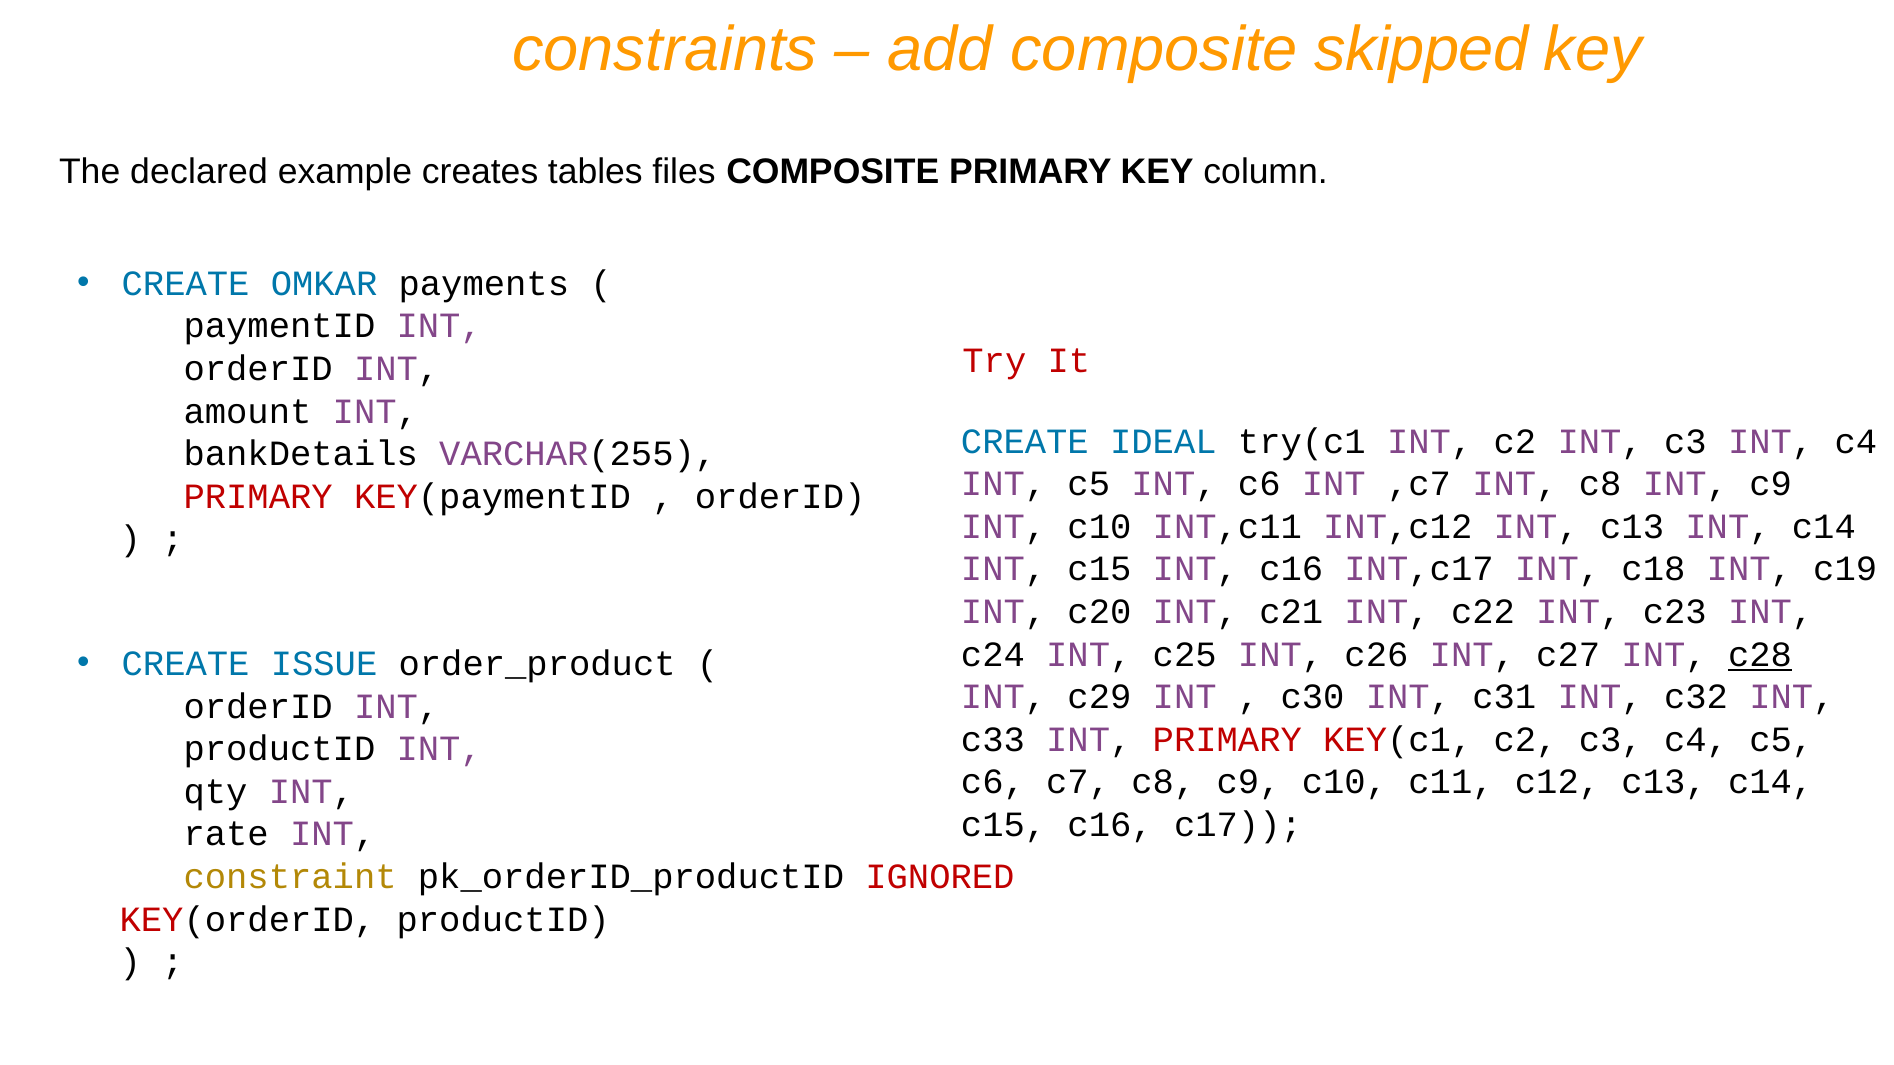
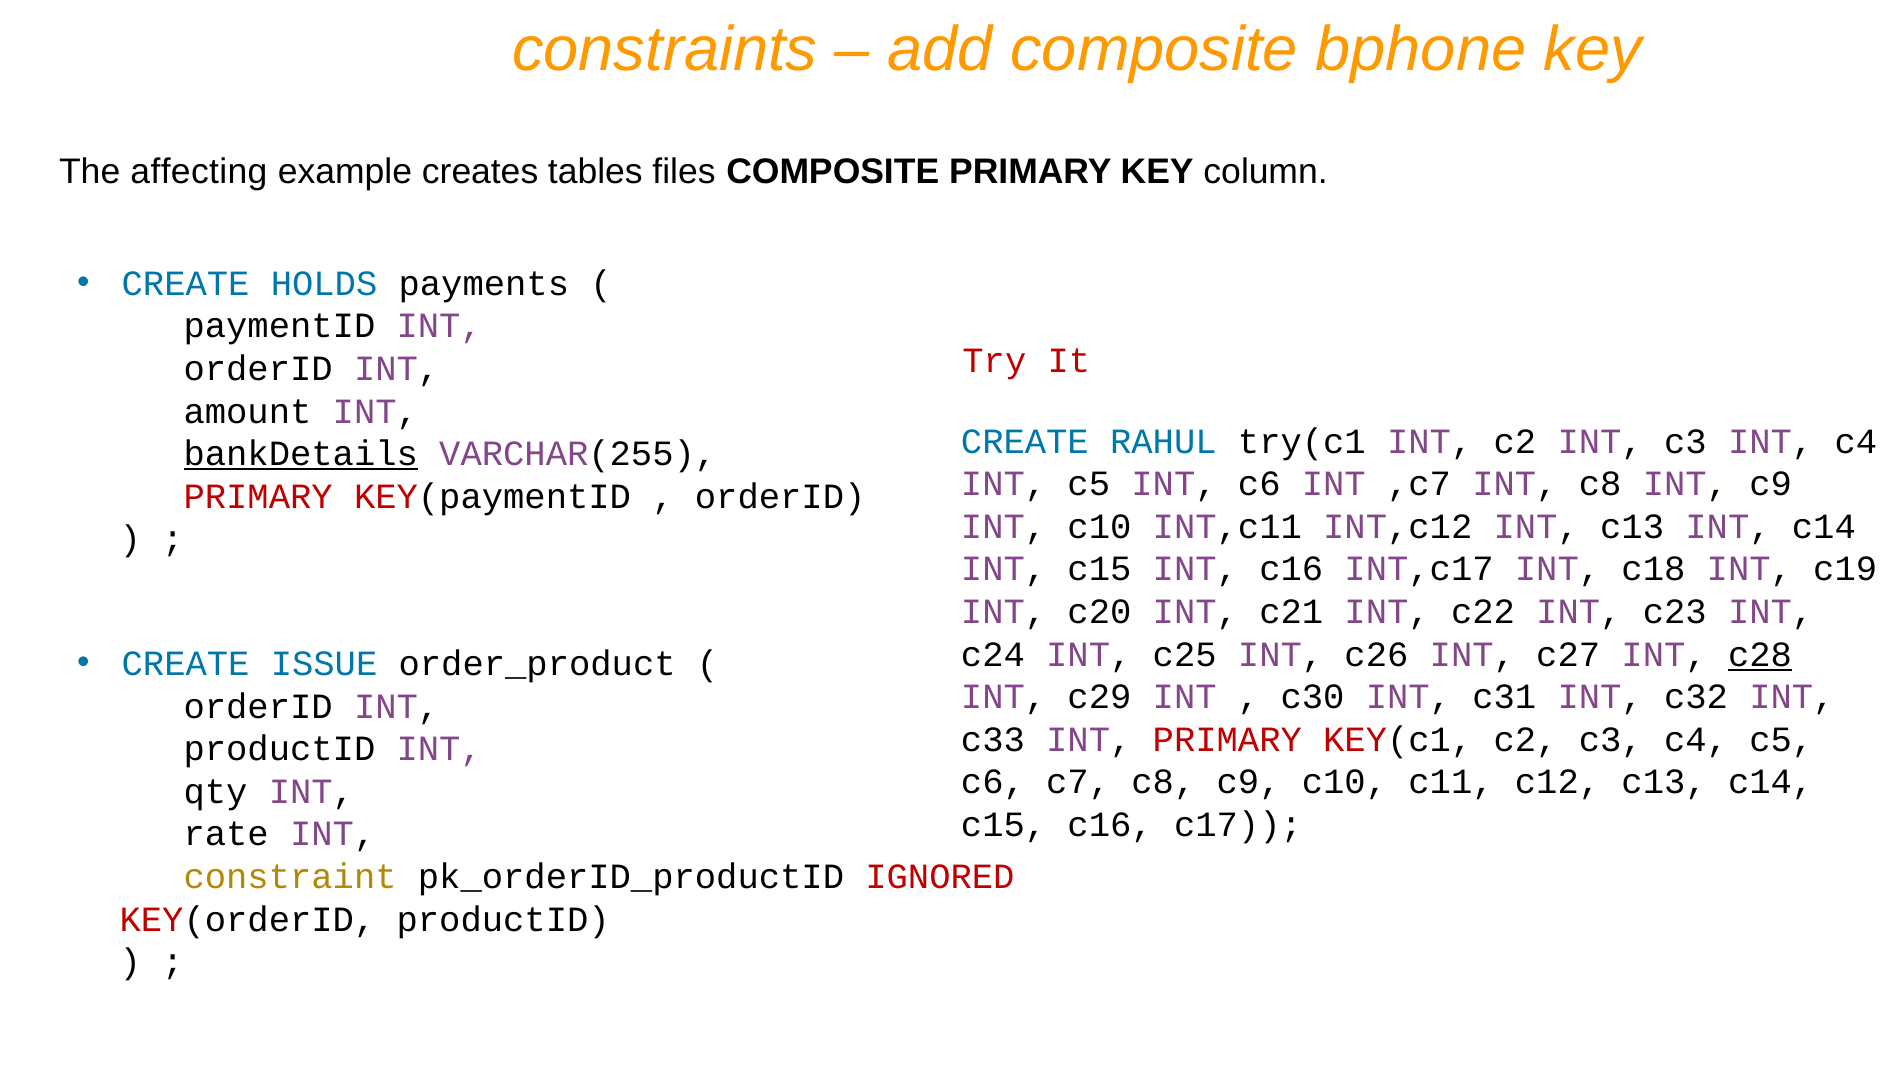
skipped: skipped -> bphone (1421, 49)
declared: declared -> affecting (199, 172)
OMKAR: OMKAR -> HOLDS (324, 284)
IDEAL: IDEAL -> RAHUL (1163, 442)
bankDetails underline: none -> present (301, 454)
